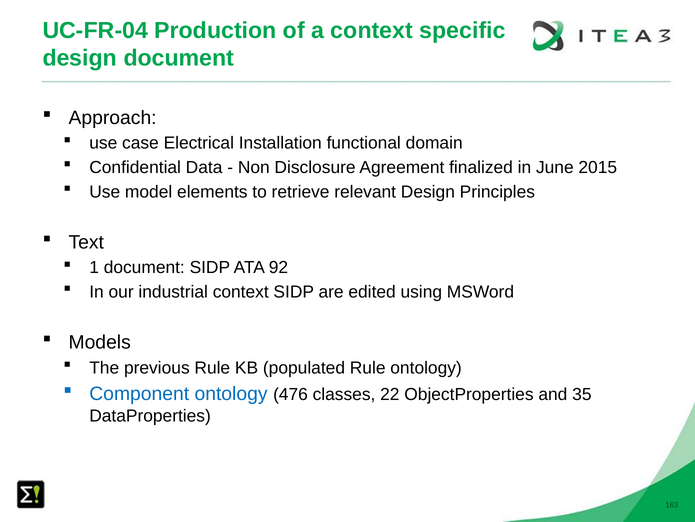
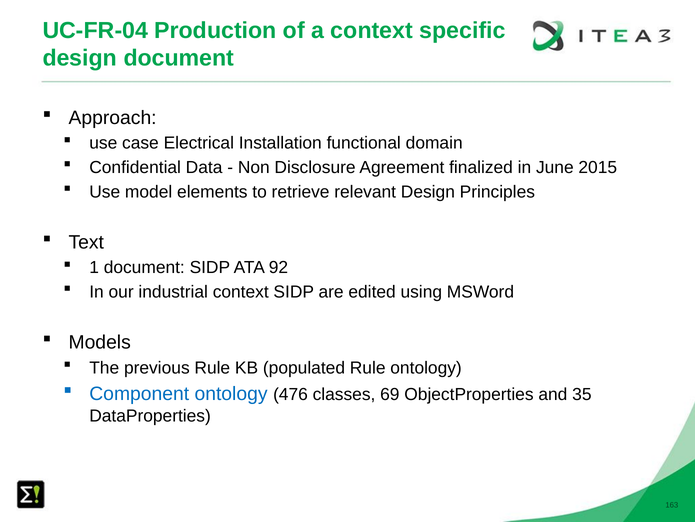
22: 22 -> 69 (390, 394)
